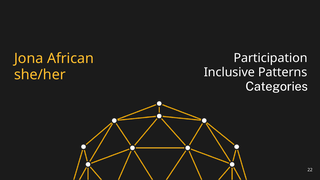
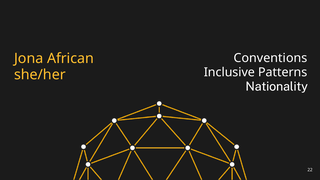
Participation: Participation -> Conventions (270, 58)
Categories: Categories -> Nationality (277, 87)
